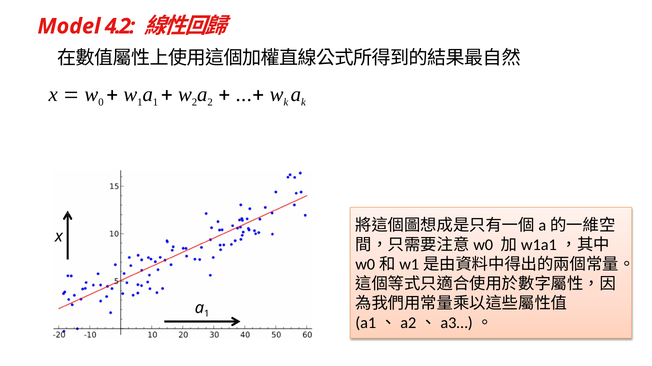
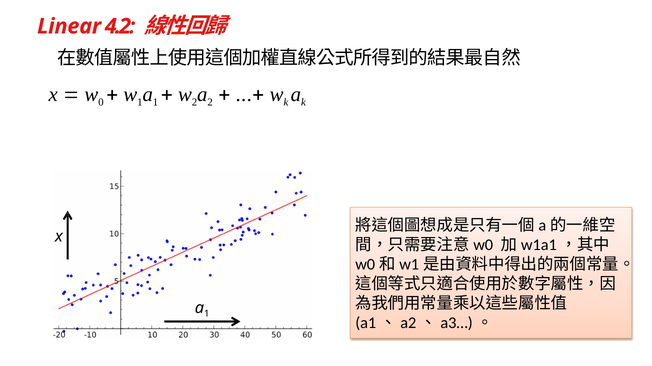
Model: Model -> Linear (69, 26)
